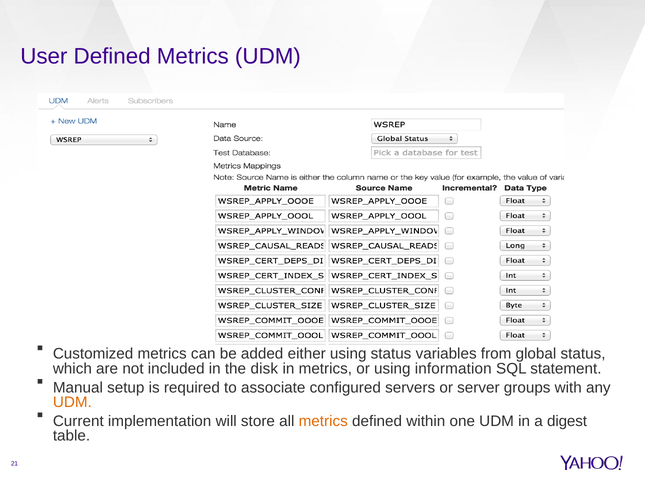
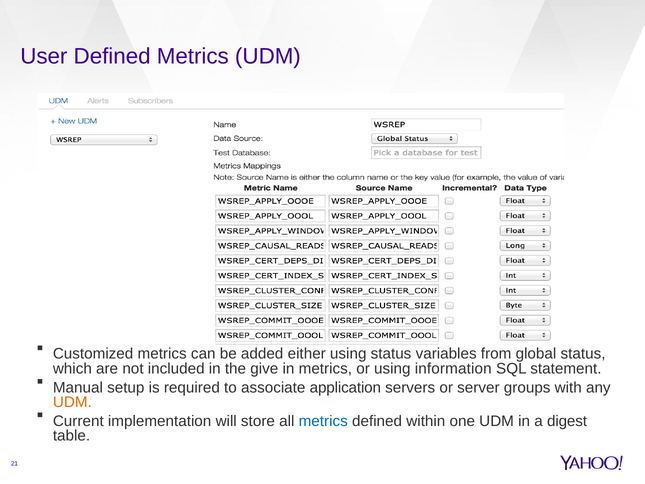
disk: disk -> give (264, 368)
configured: configured -> application (345, 387)
metrics colour: orange -> blue (323, 421)
